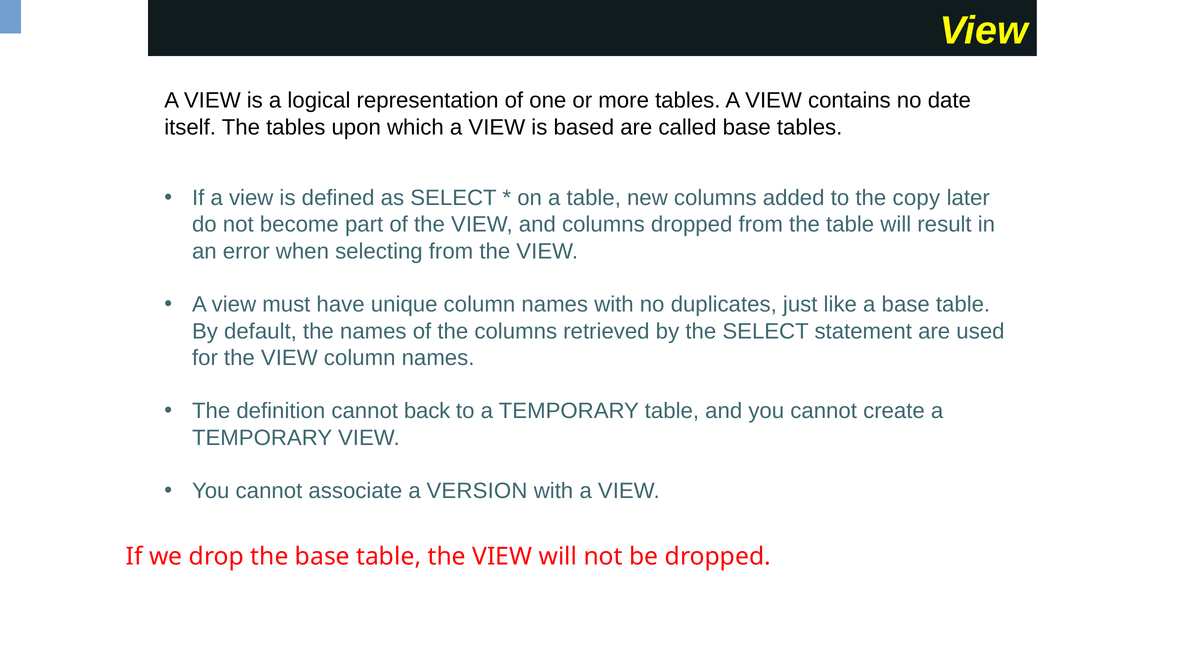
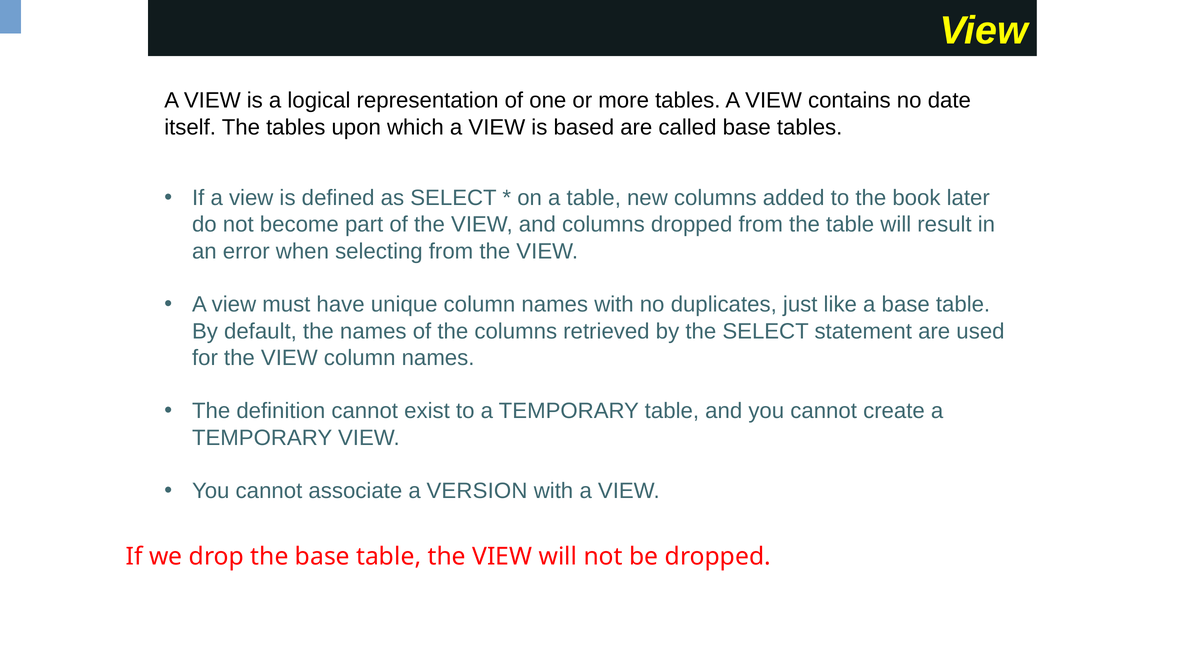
copy: copy -> book (916, 198)
back: back -> exist (427, 411)
